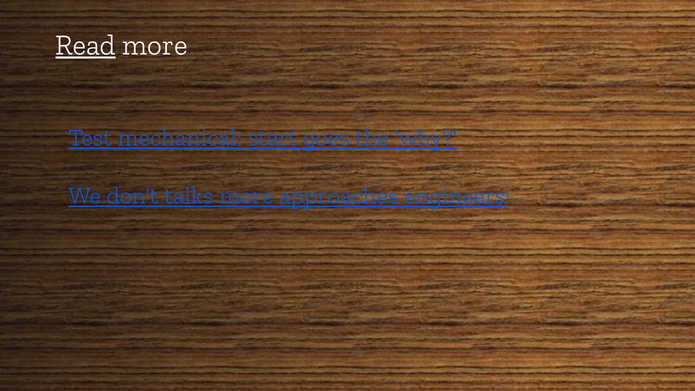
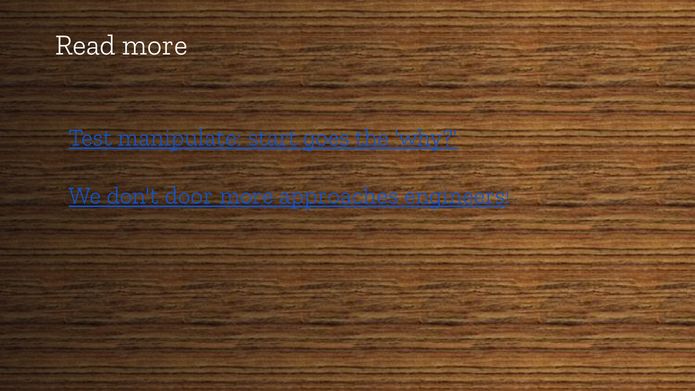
Read underline: present -> none (86, 45)
mechanical: mechanical -> manipulate (180, 138)
talks: talks -> door (189, 196)
